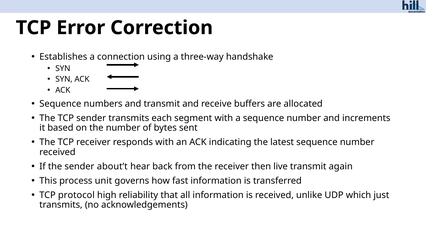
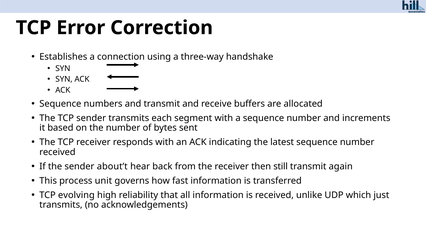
live: live -> still (281, 167)
protocol: protocol -> evolving (76, 196)
